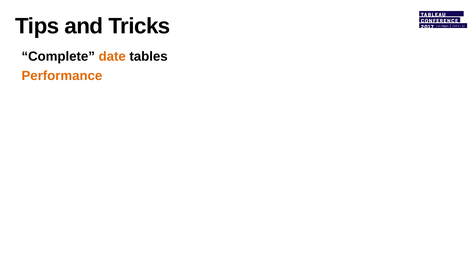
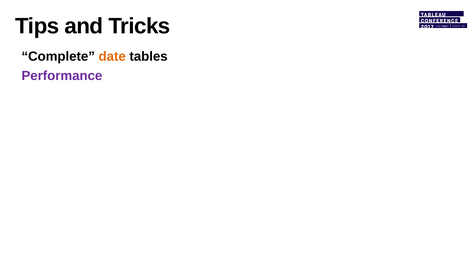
Performance colour: orange -> purple (62, 76)
